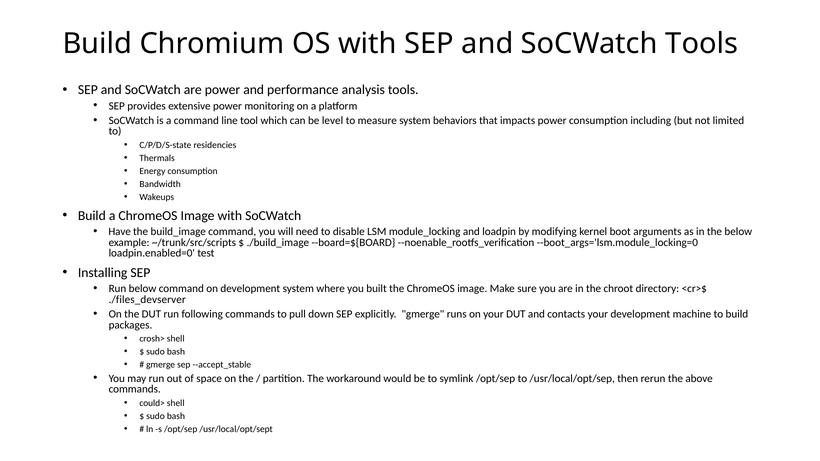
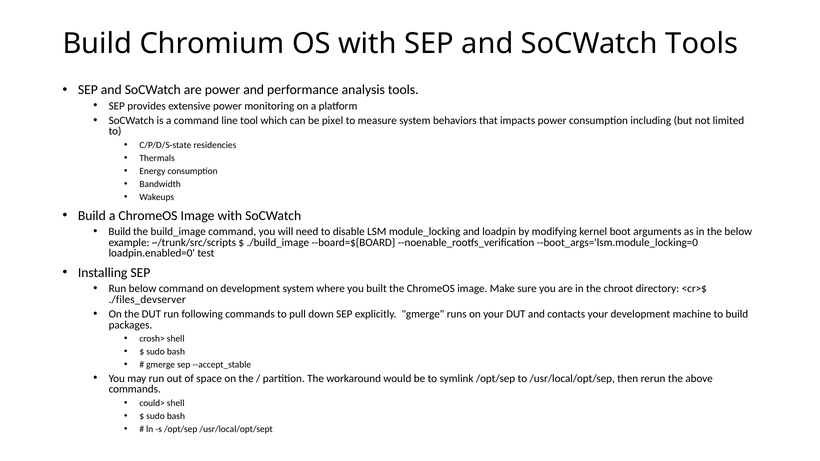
level: level -> pixel (333, 121)
Have: Have -> Build (120, 232)
